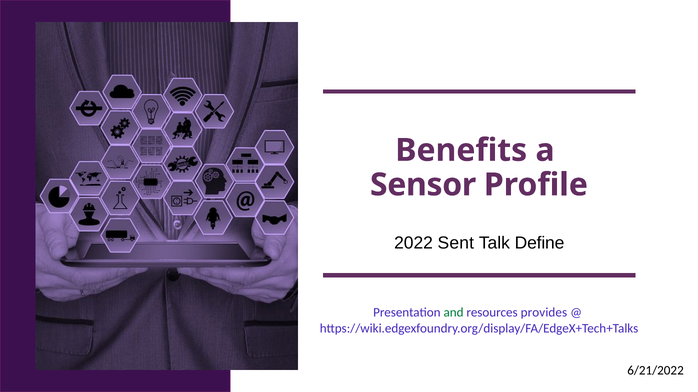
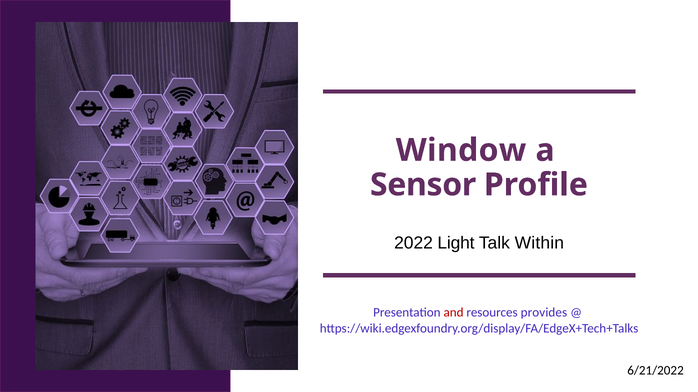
Benefits: Benefits -> Window (461, 151)
Sent: Sent -> Light (456, 244)
Define: Define -> Within (539, 244)
and colour: green -> red (454, 313)
